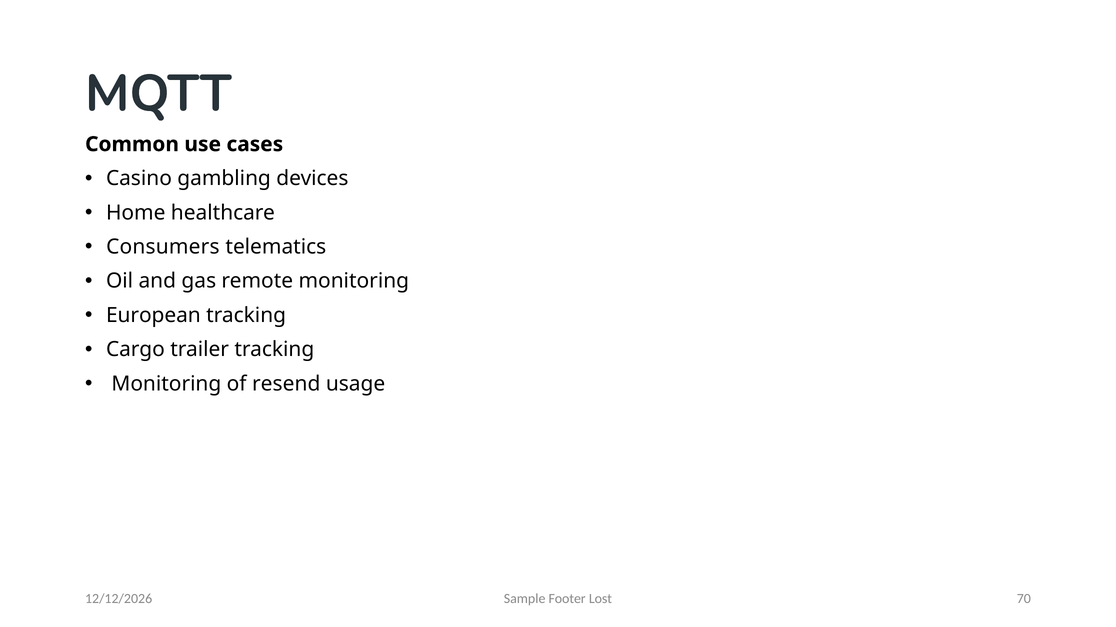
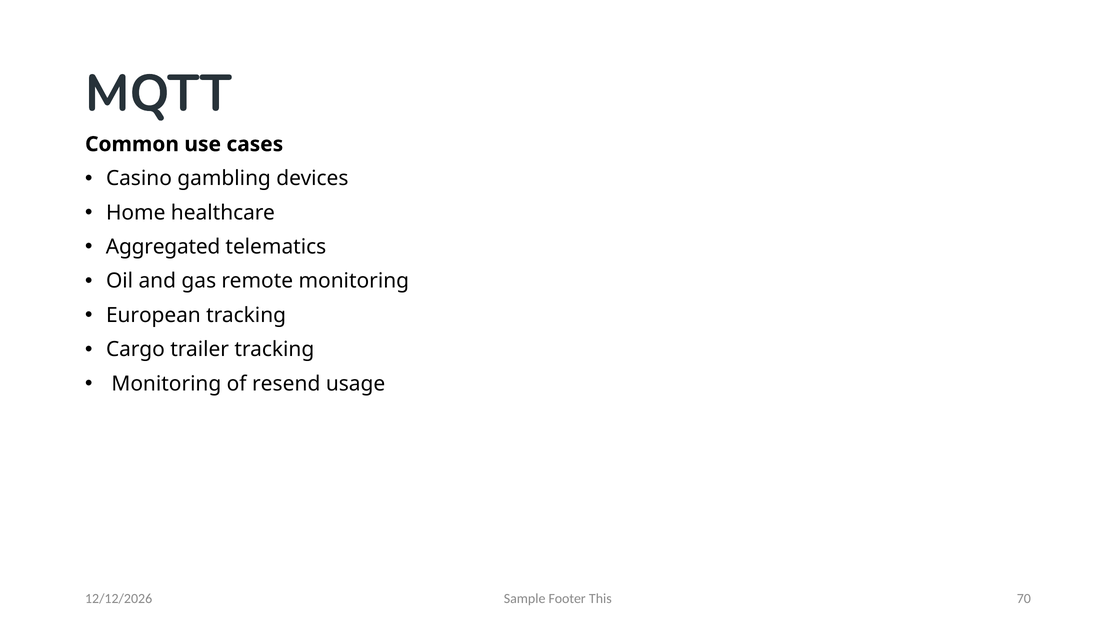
Consumers: Consumers -> Aggregated (163, 247)
Lost: Lost -> This (600, 599)
